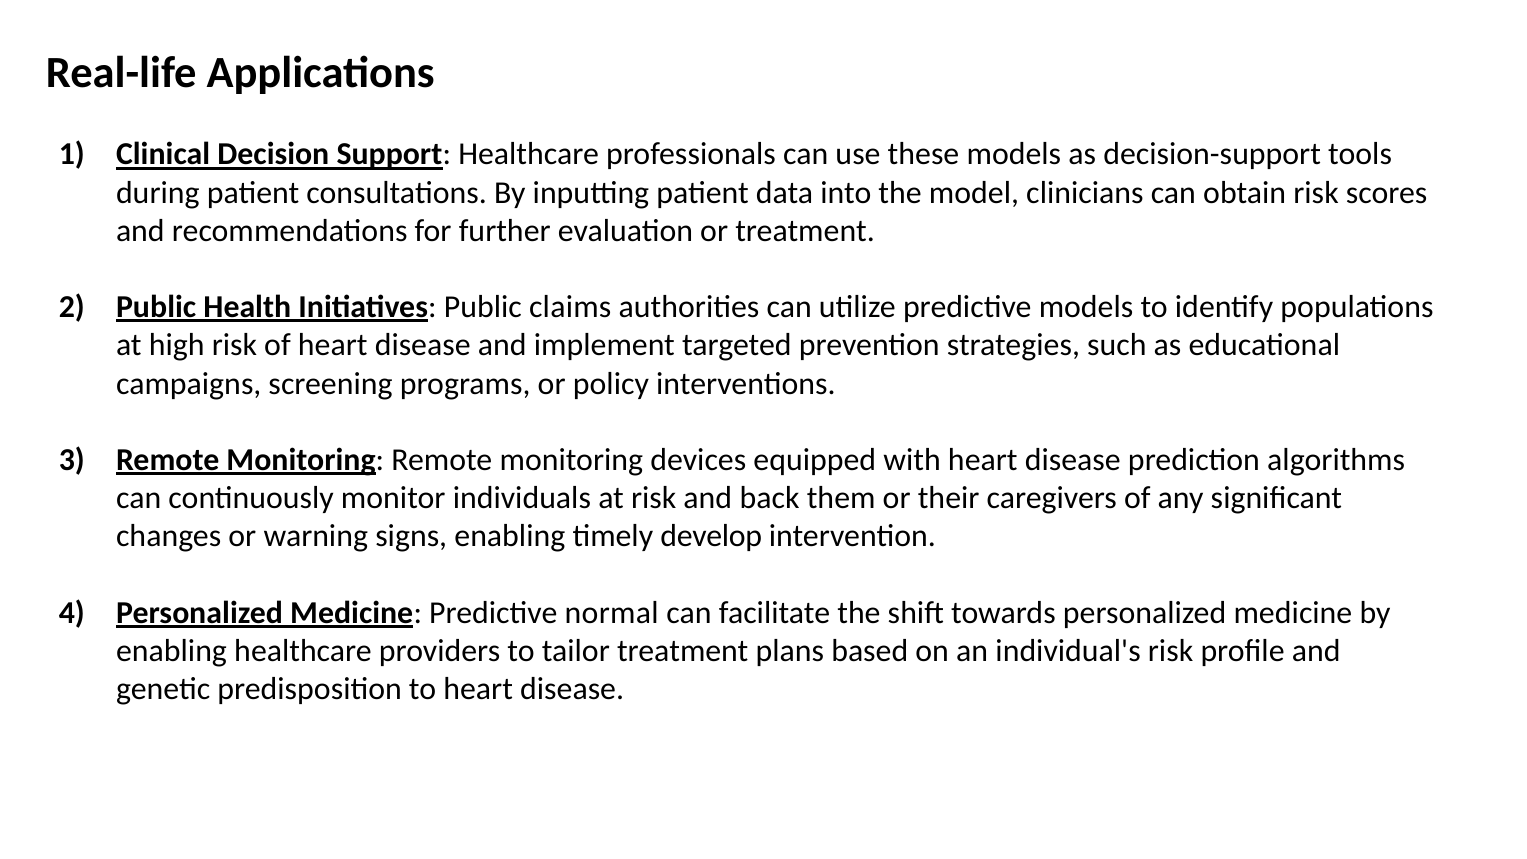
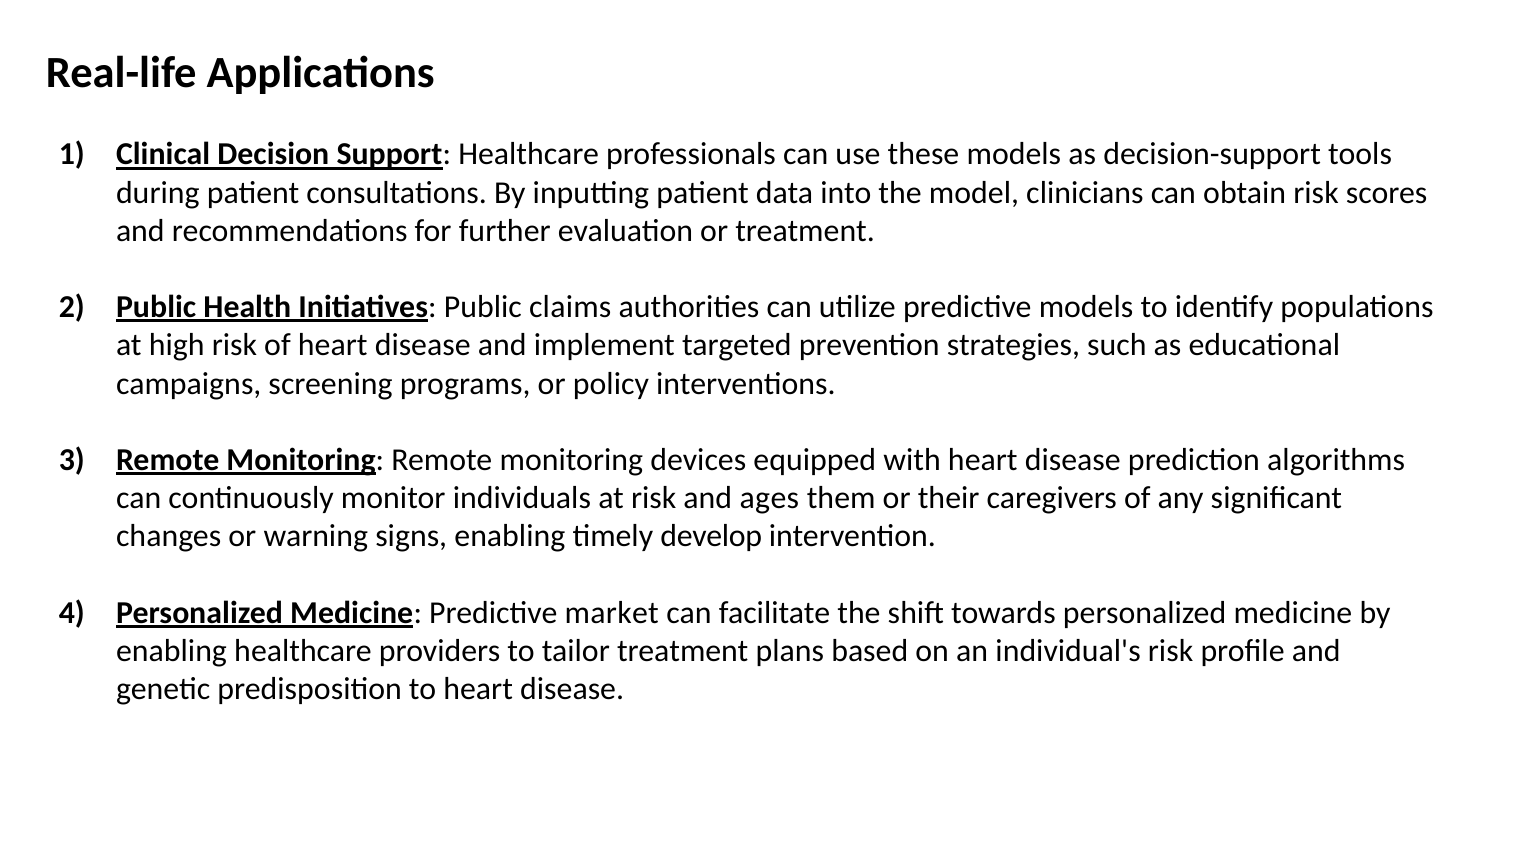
back: back -> ages (769, 498)
normal: normal -> market (612, 613)
